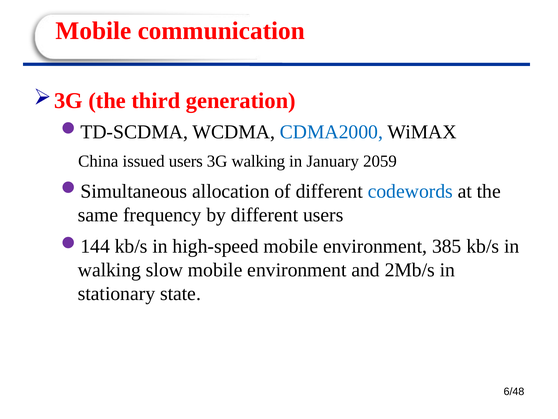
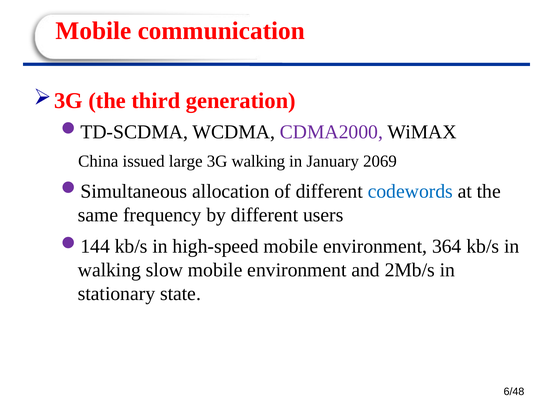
CDMA2000 colour: blue -> purple (331, 132)
issued users: users -> large (186, 161)
2059: 2059 -> 2069 (380, 161)
385: 385 -> 364 (447, 246)
